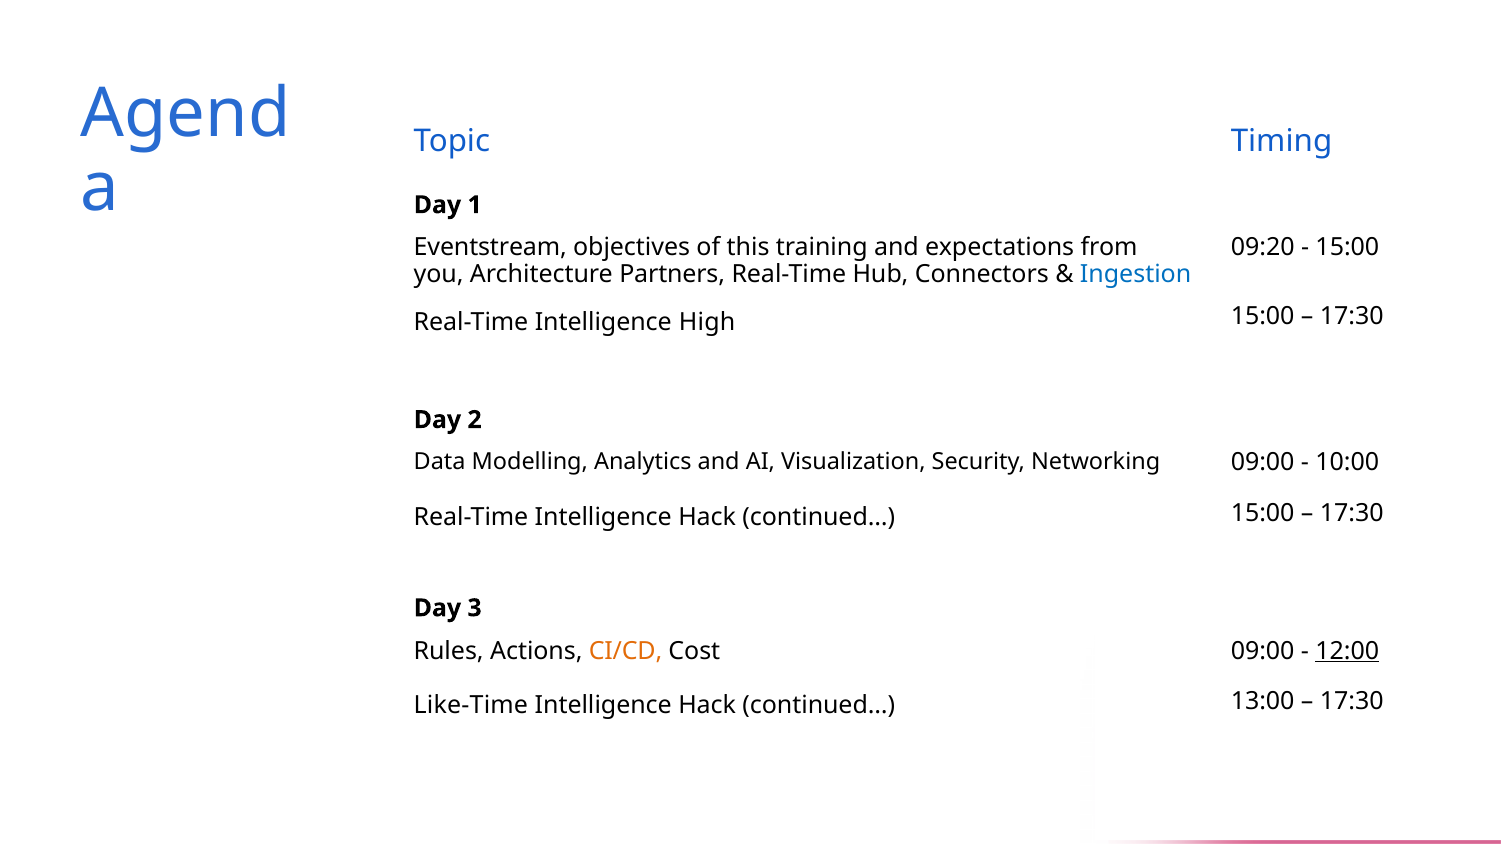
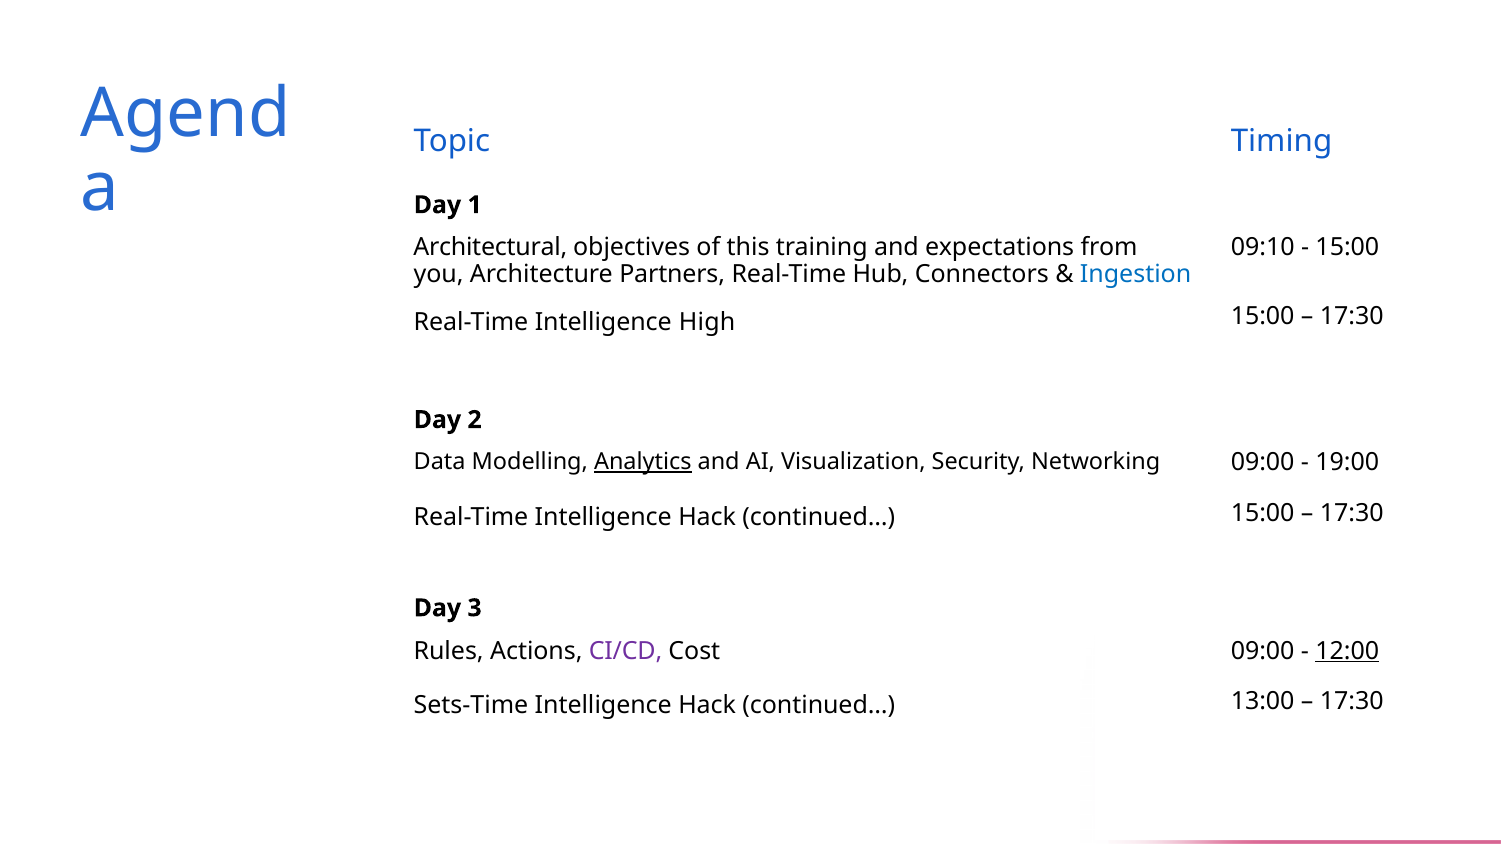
Eventstream: Eventstream -> Architectural (490, 248)
09:20: 09:20 -> 09:10 (1263, 248)
Analytics underline: none -> present (643, 462)
10:00: 10:00 -> 19:00 (1347, 463)
CI/CD colour: orange -> purple (626, 651)
Like-Time: Like-Time -> Sets-Time (471, 705)
